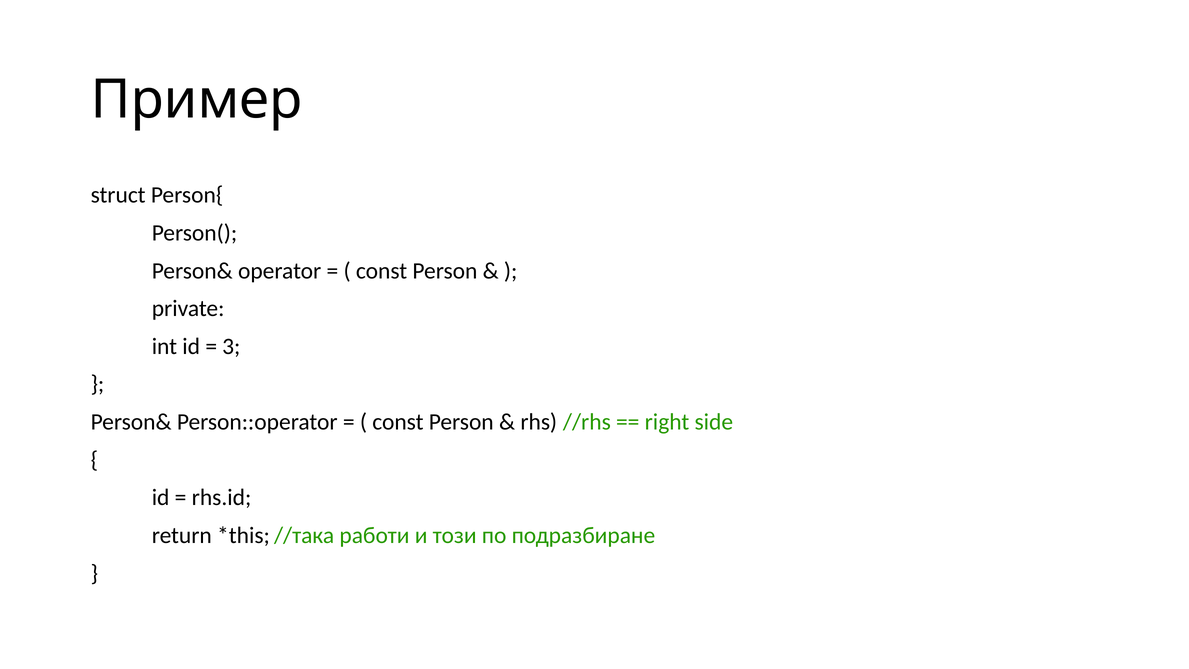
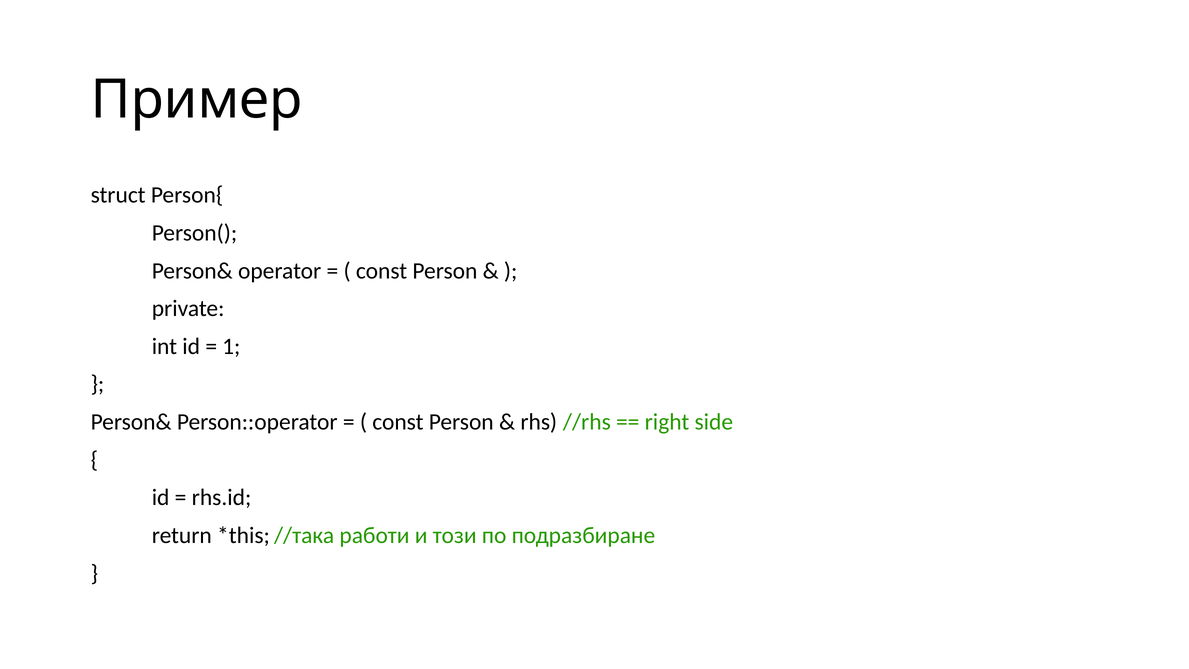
3: 3 -> 1 (231, 346)
